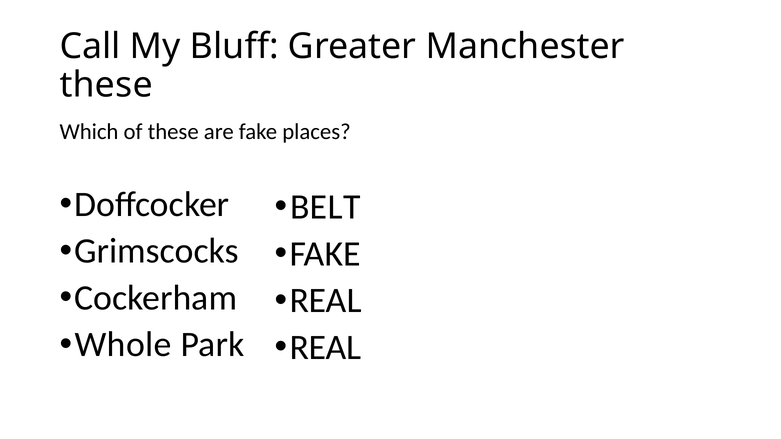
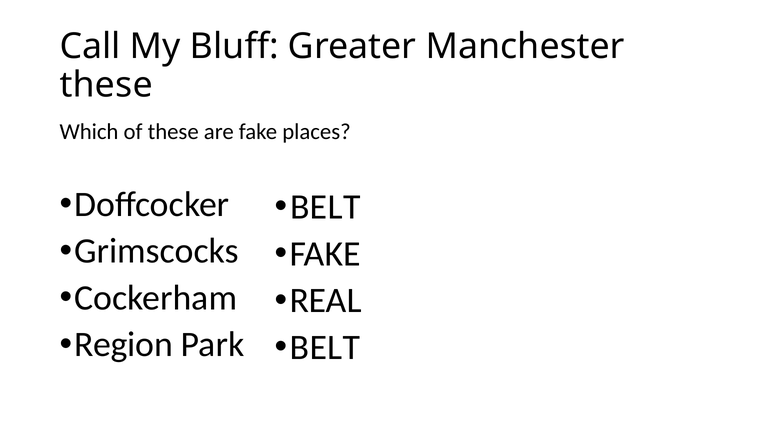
Whole: Whole -> Region (124, 345)
REAL: REAL -> BELT (325, 348)
